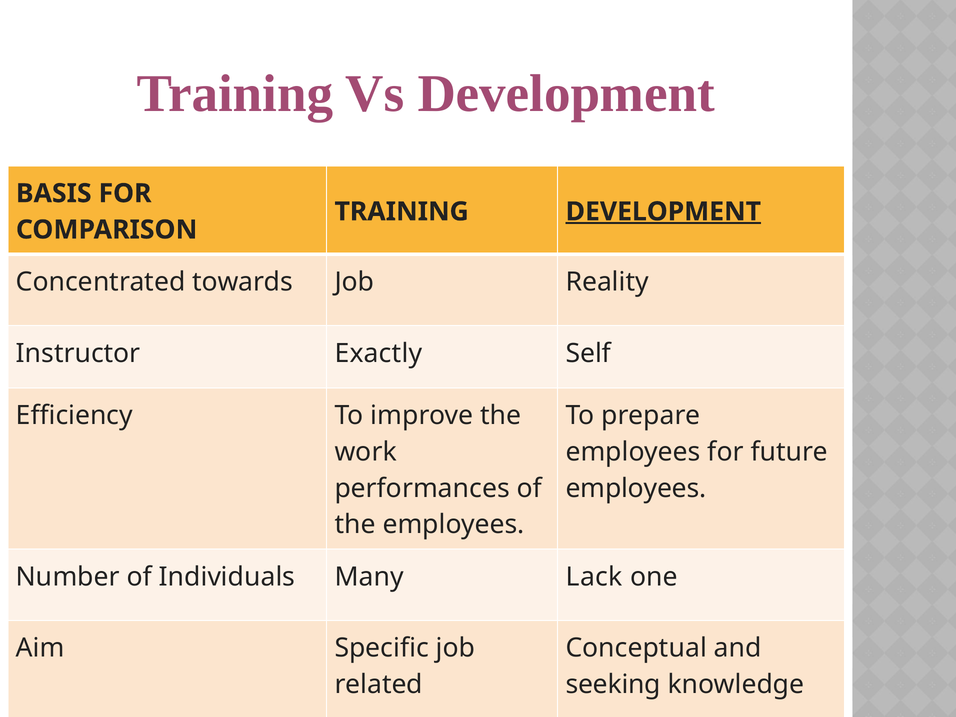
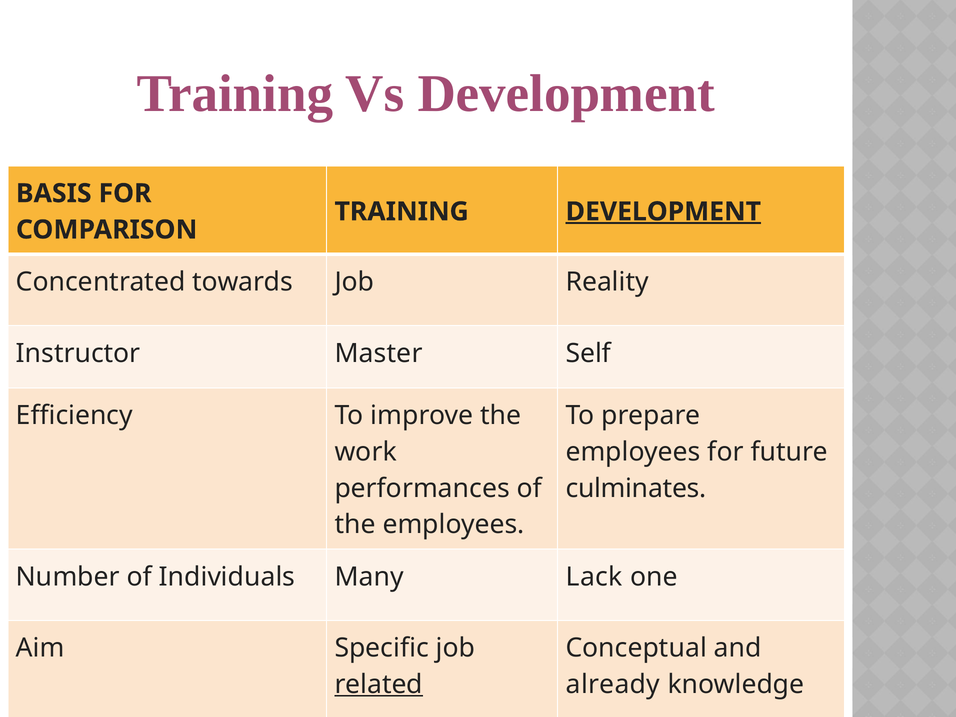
Exactly: Exactly -> Master (379, 353)
employees: employees -> culminates (636, 488)
related underline: none -> present (379, 684)
seeking: seeking -> already (613, 684)
